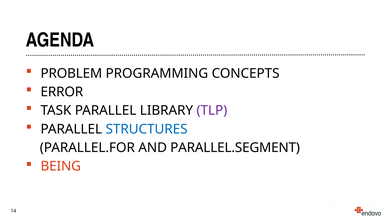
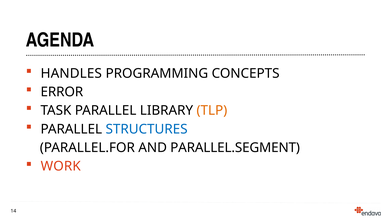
PROBLEM: PROBLEM -> HANDLES (71, 73)
TLP colour: purple -> orange (212, 110)
BEING: BEING -> WORK (61, 166)
